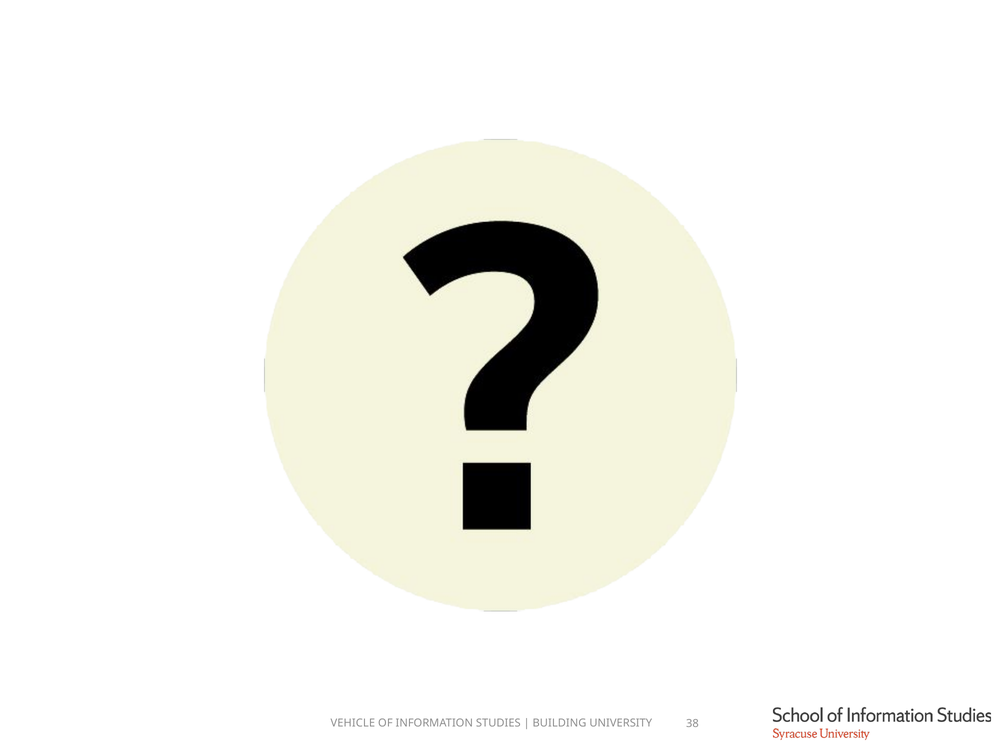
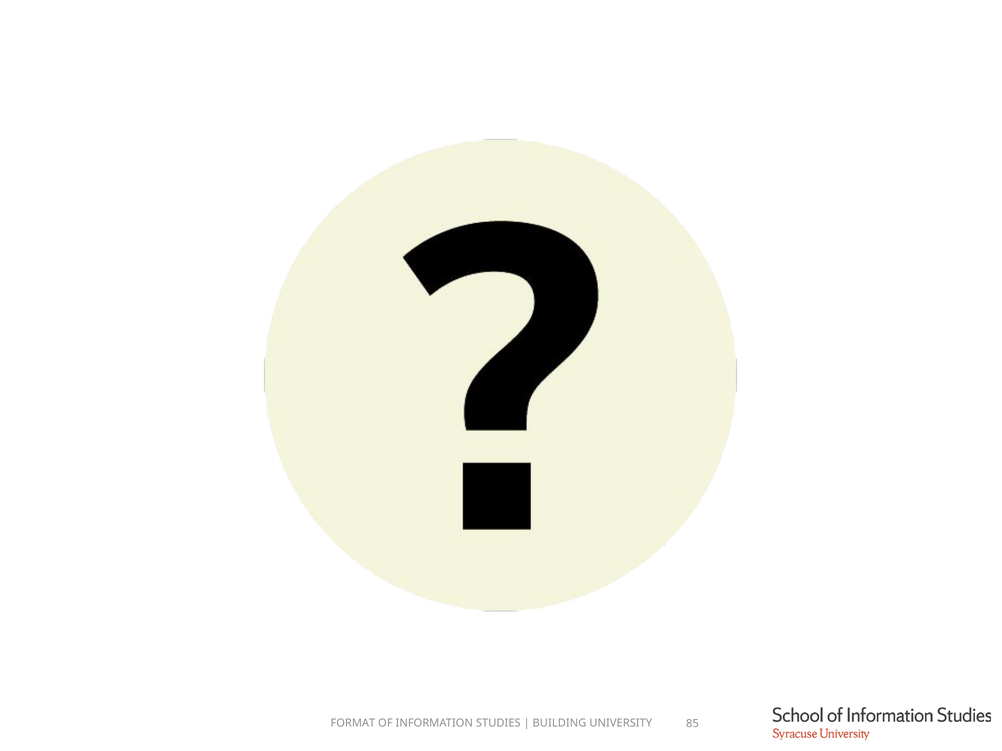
VEHICLE: VEHICLE -> FORMAT (353, 724)
38: 38 -> 85 (692, 724)
